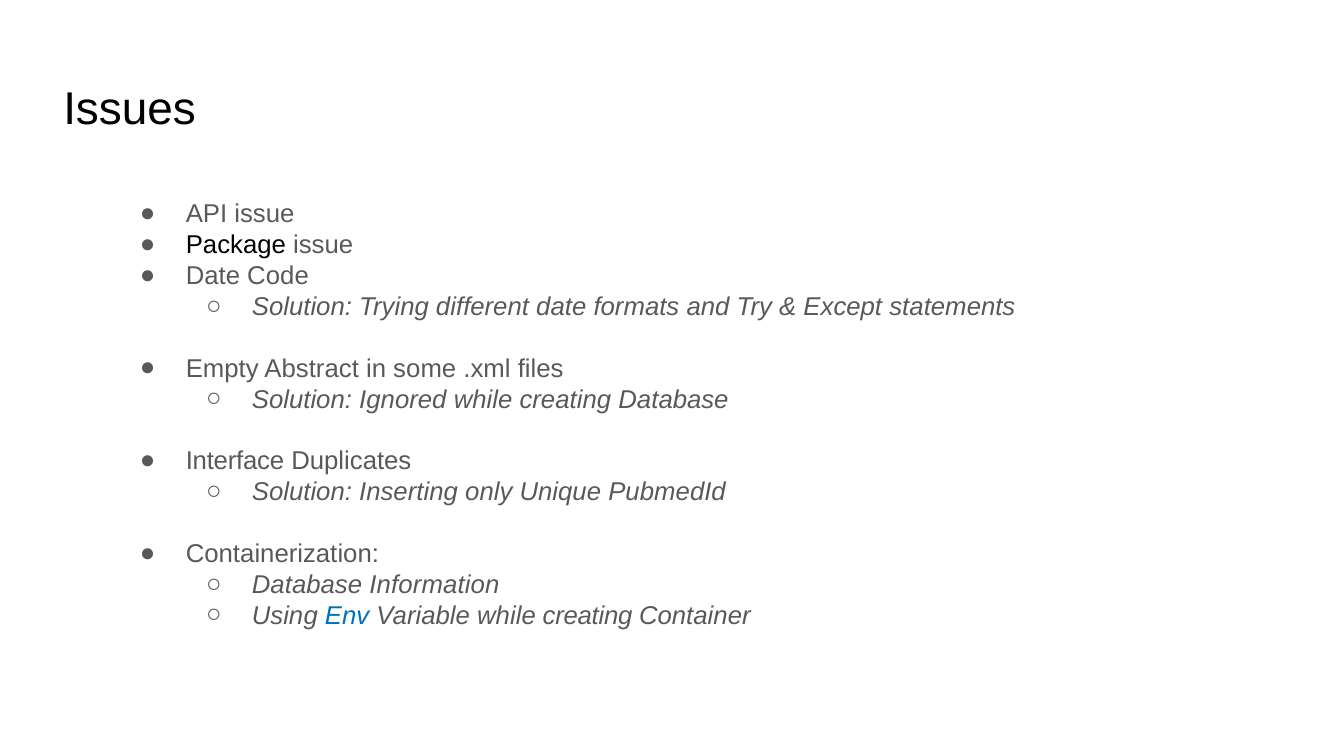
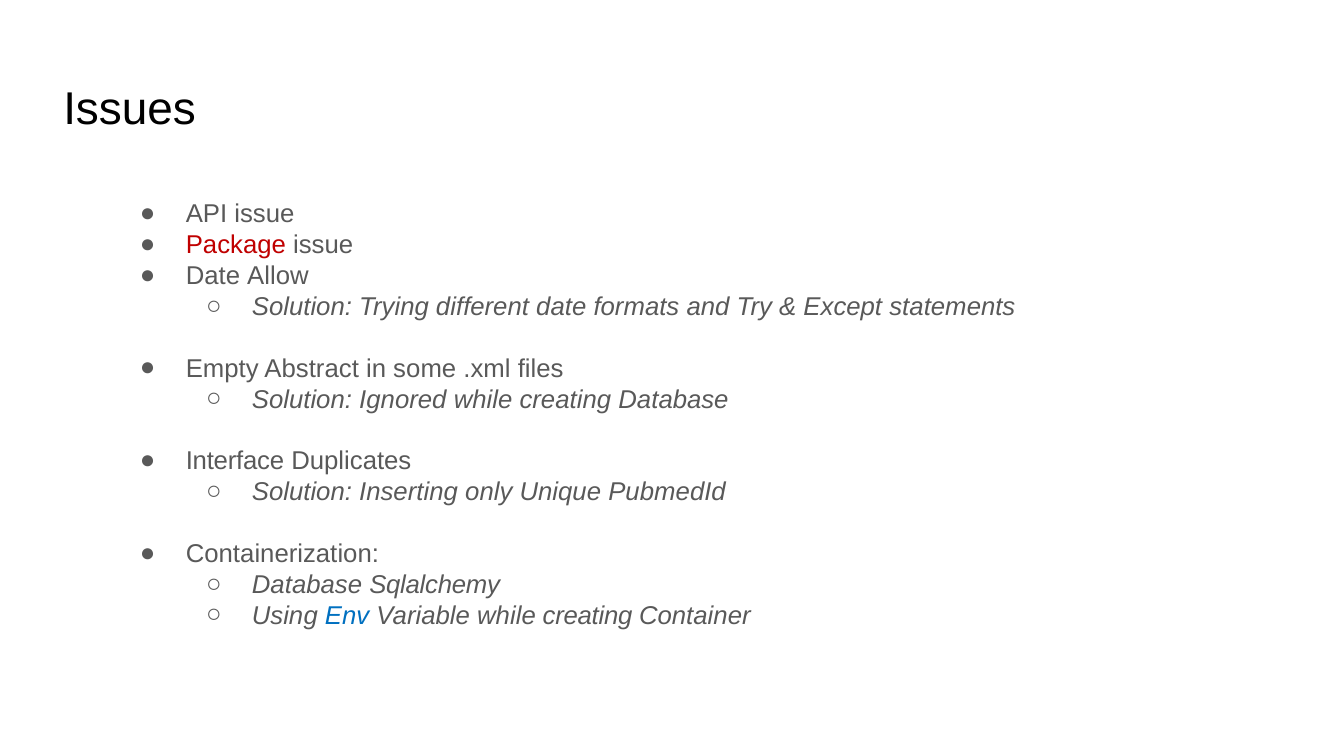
Package colour: black -> red (236, 245)
Code: Code -> Allow (278, 276)
Information: Information -> Sqlalchemy (435, 585)
